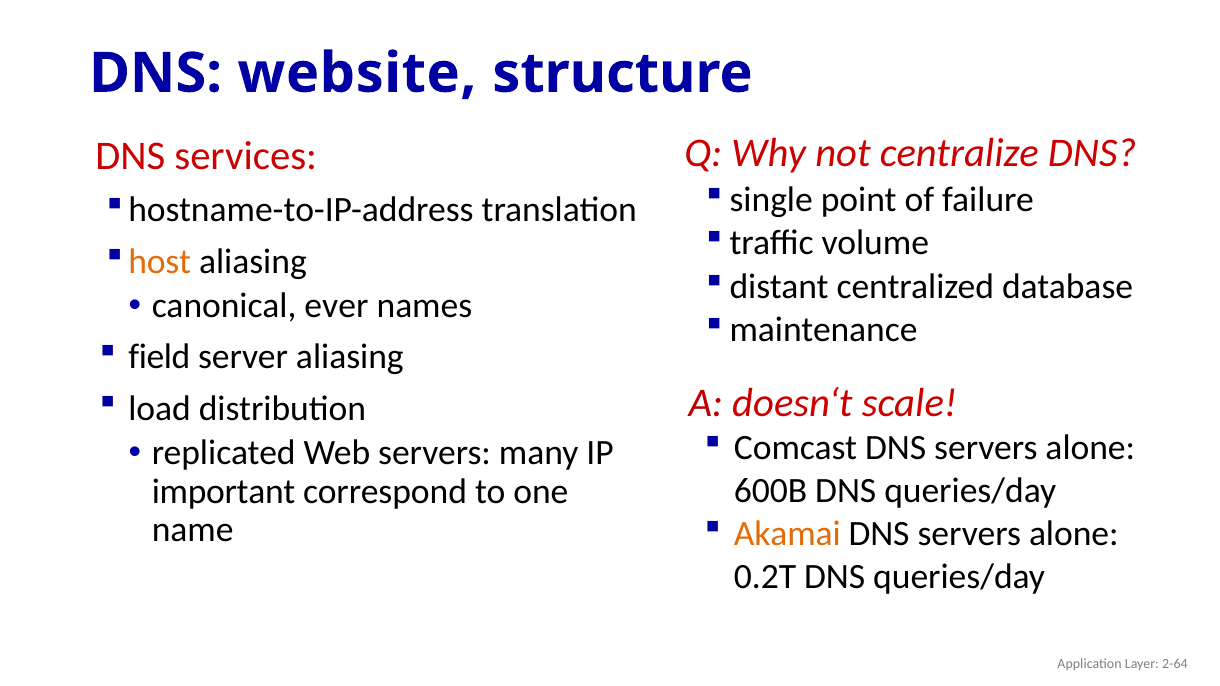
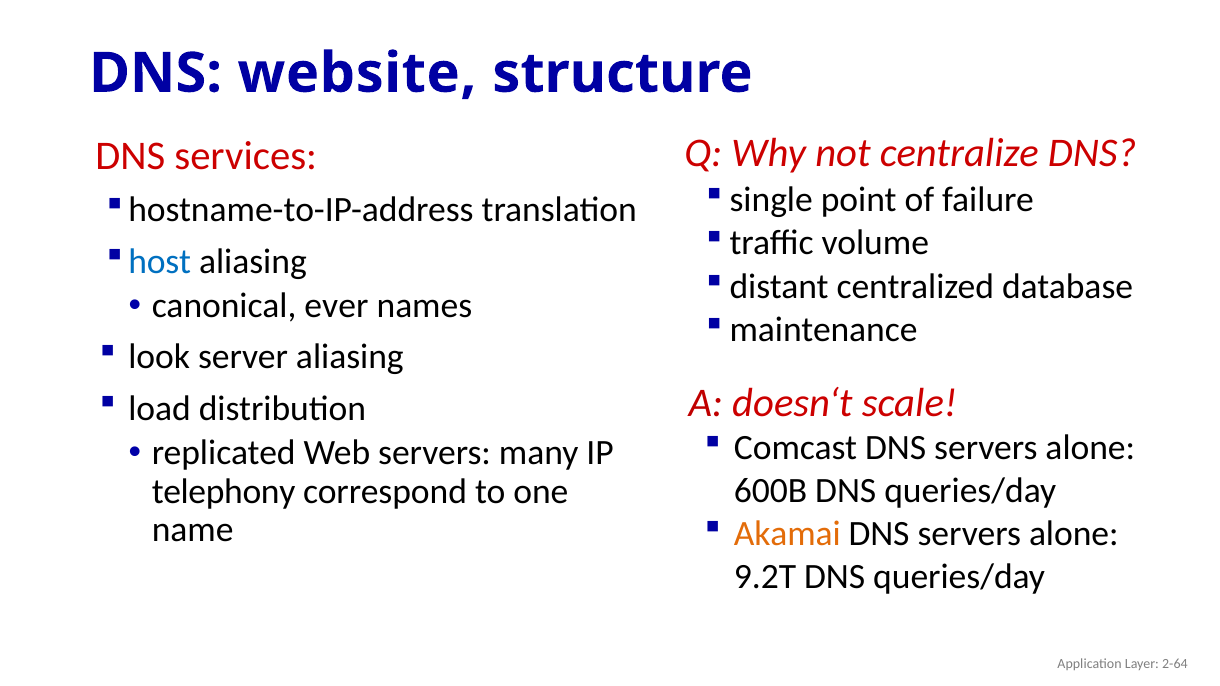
host colour: orange -> blue (160, 261)
field: field -> look (159, 357)
important: important -> telephony (224, 492)
0.2T: 0.2T -> 9.2T (765, 577)
